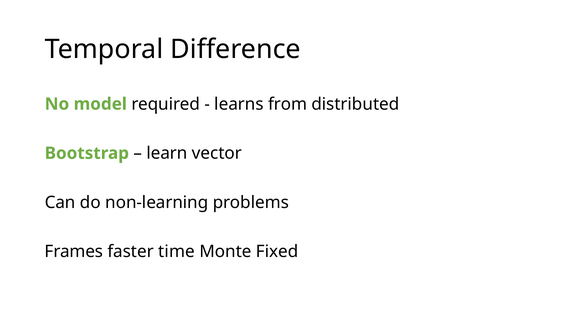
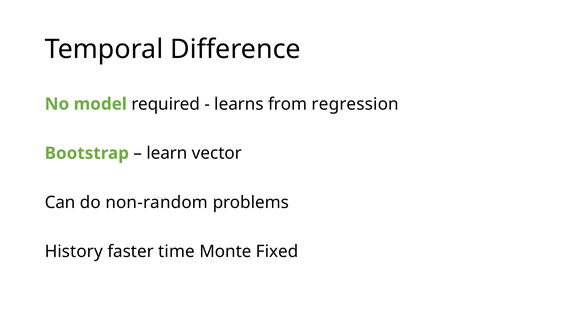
distributed: distributed -> regression (355, 104)
non-learning: non-learning -> non-random (157, 202)
Frames: Frames -> History (74, 251)
